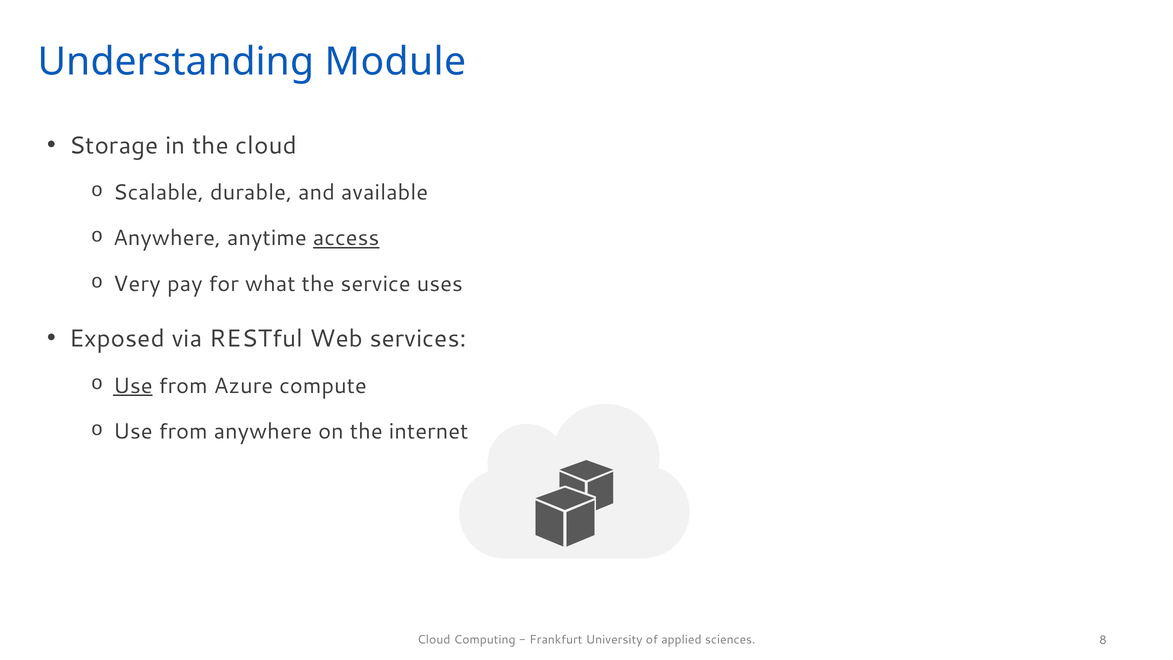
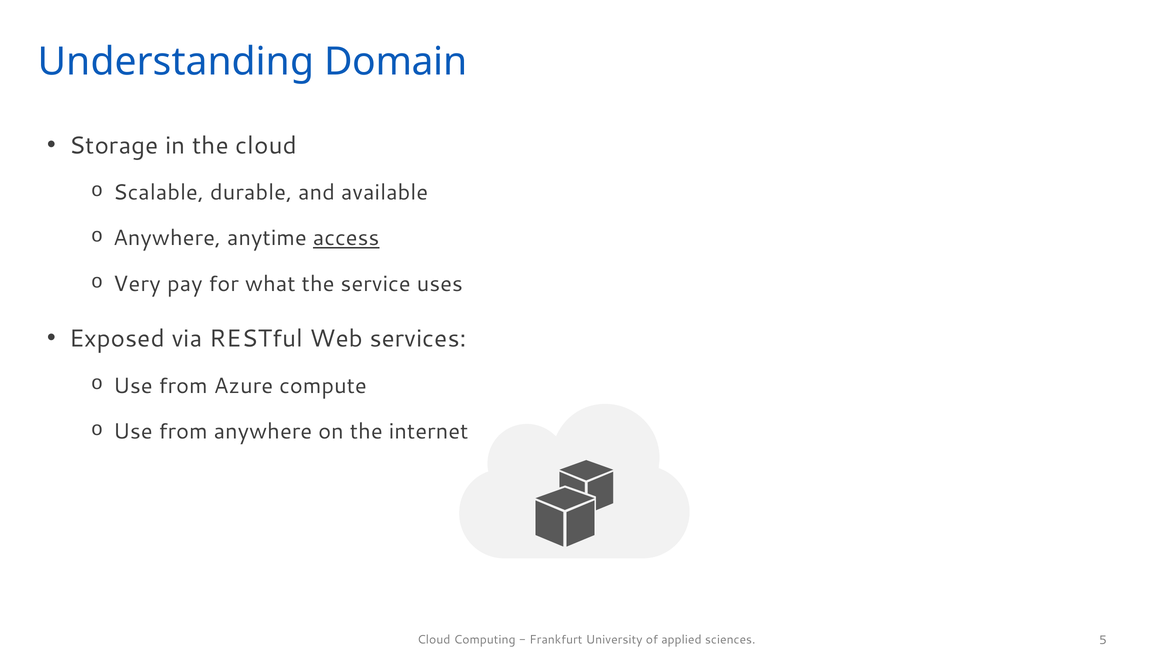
Module: Module -> Domain (396, 62)
Use underline: present -> none (133, 386)
8: 8 -> 5 (1103, 640)
